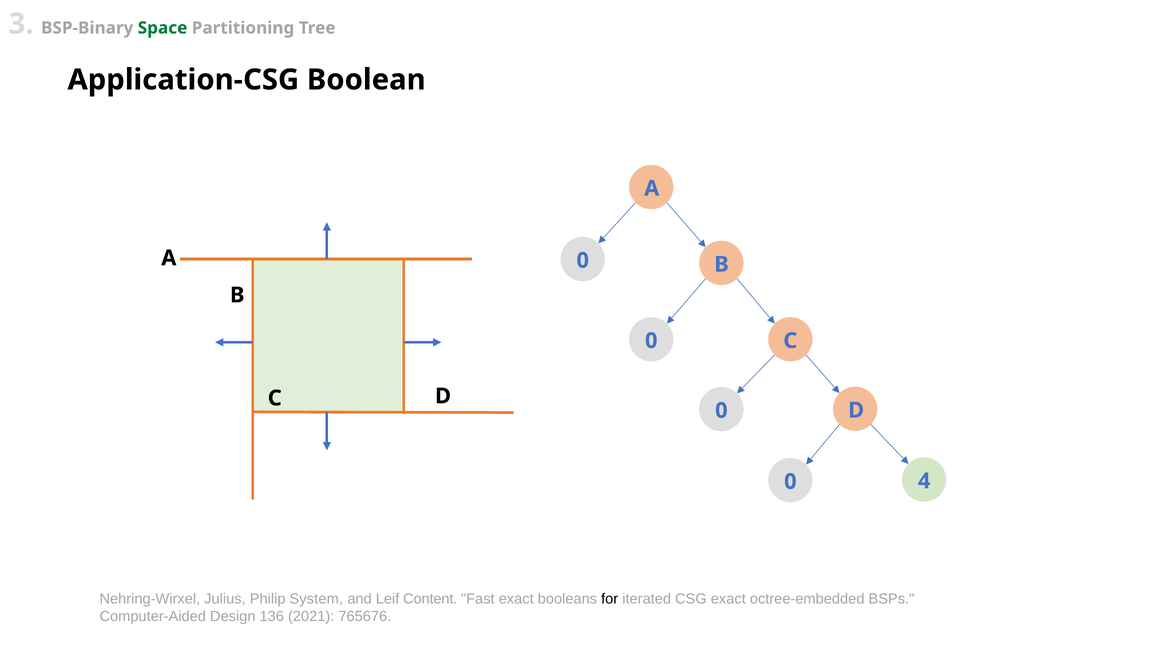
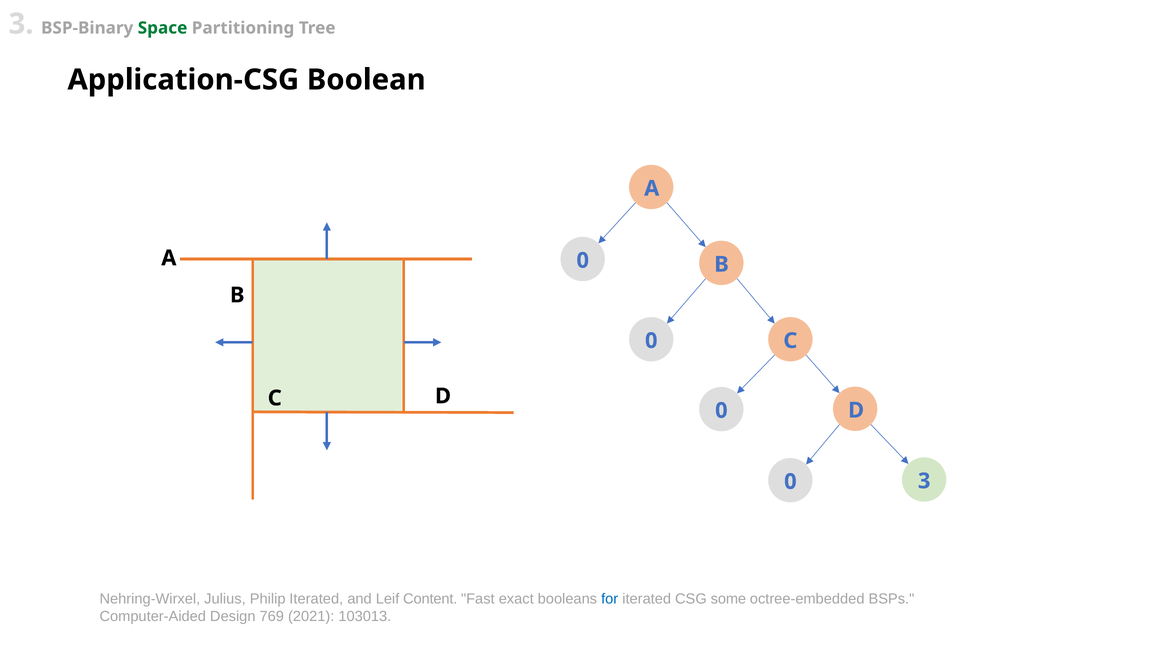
0 4: 4 -> 3 (924, 481)
Philip System: System -> Iterated (316, 599)
for colour: black -> blue (610, 599)
CSG exact: exact -> some (728, 599)
136: 136 -> 769 (272, 617)
765676: 765676 -> 103013 (365, 617)
